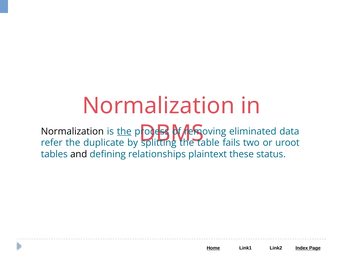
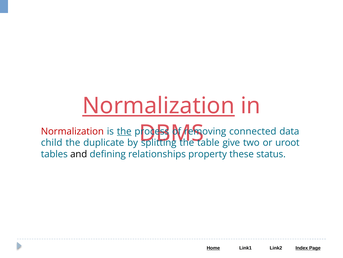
Normalization underline: none -> present (158, 106)
Normalization colour: black -> red (72, 131)
eliminated: eliminated -> connected (253, 131)
refer: refer -> child (52, 142)
fails: fails -> give (231, 142)
plaintext: plaintext -> property (208, 154)
